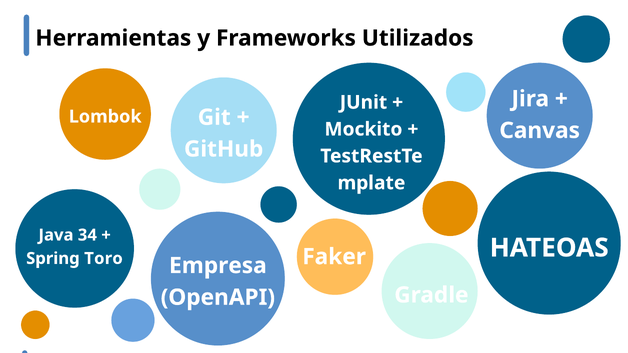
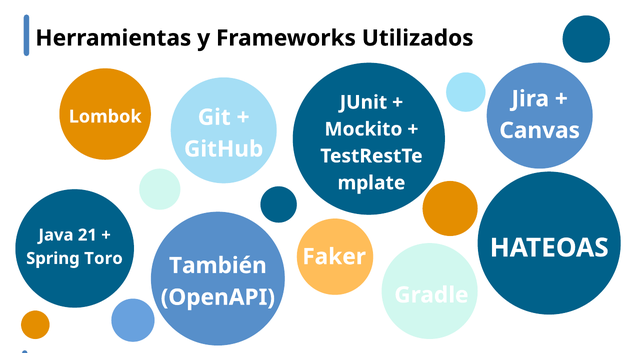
34: 34 -> 21 (87, 235)
Empresa: Empresa -> También (218, 266)
